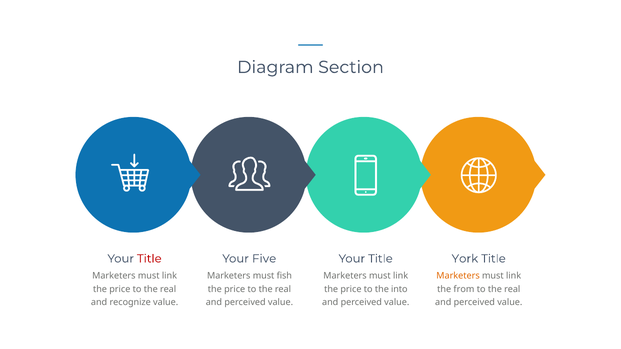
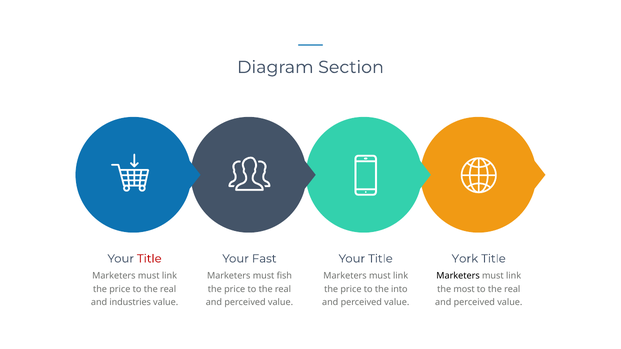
Five: Five -> Fast (264, 259)
Marketers colour: orange -> black (458, 276)
from: from -> most (464, 289)
recognize: recognize -> industries (130, 303)
